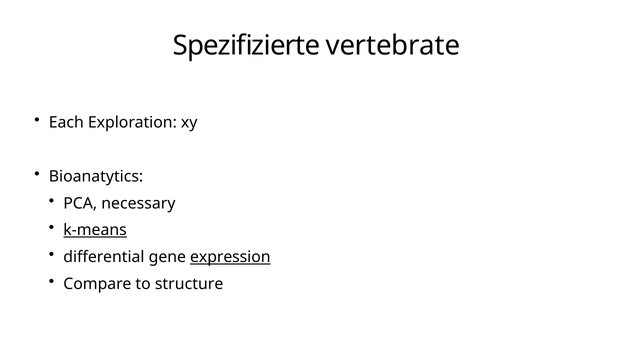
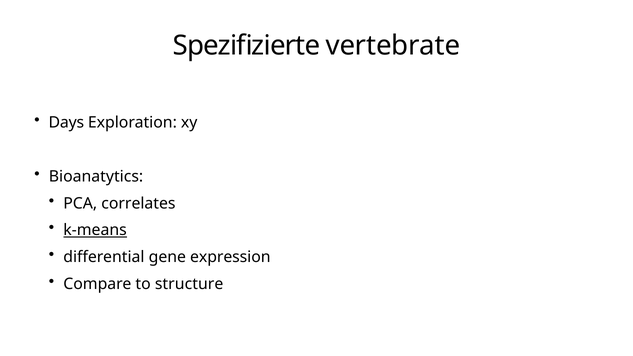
Each: Each -> Days (66, 123)
necessary: necessary -> correlates (138, 203)
expression underline: present -> none (230, 257)
